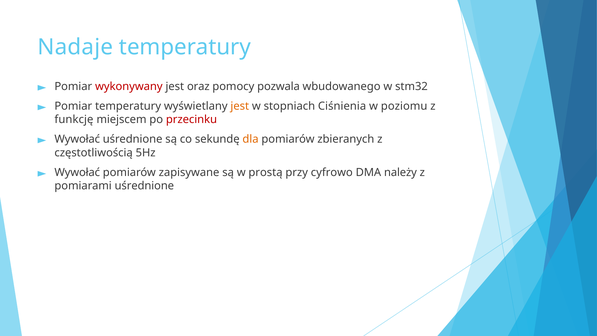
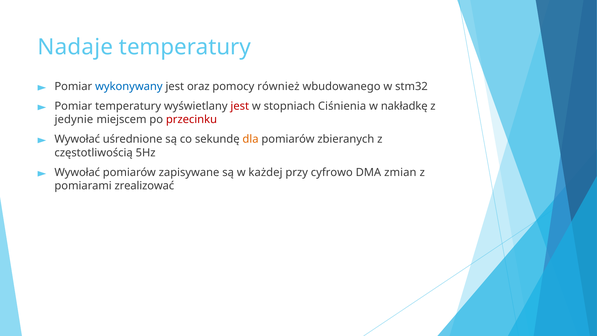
wykonywany colour: red -> blue (129, 86)
pozwala: pozwala -> również (278, 86)
jest colour: orange -> red (240, 106)
poziomu: poziomu -> nakładkę (404, 106)
funkcję: funkcję -> jedynie (74, 120)
prostą: prostą -> każdej (265, 172)
należy: należy -> zmian (400, 172)
pomiarami uśrednione: uśrednione -> zrealizować (144, 186)
